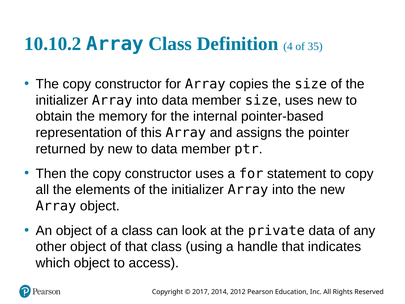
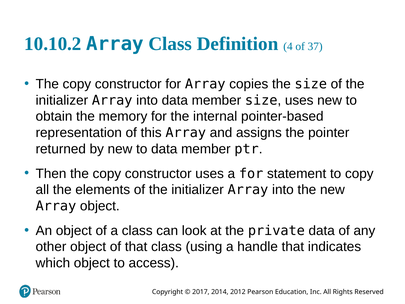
35: 35 -> 37 (315, 47)
